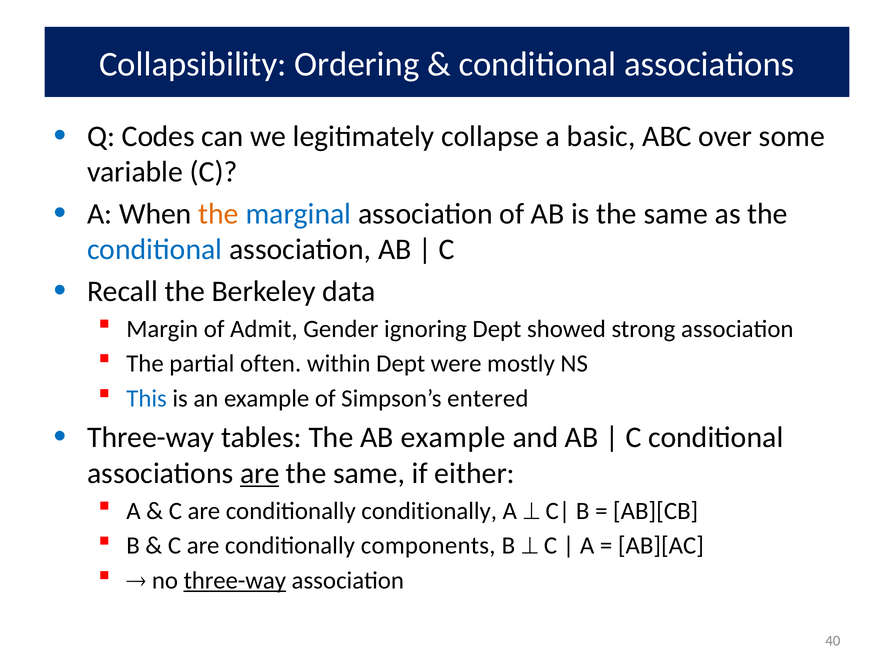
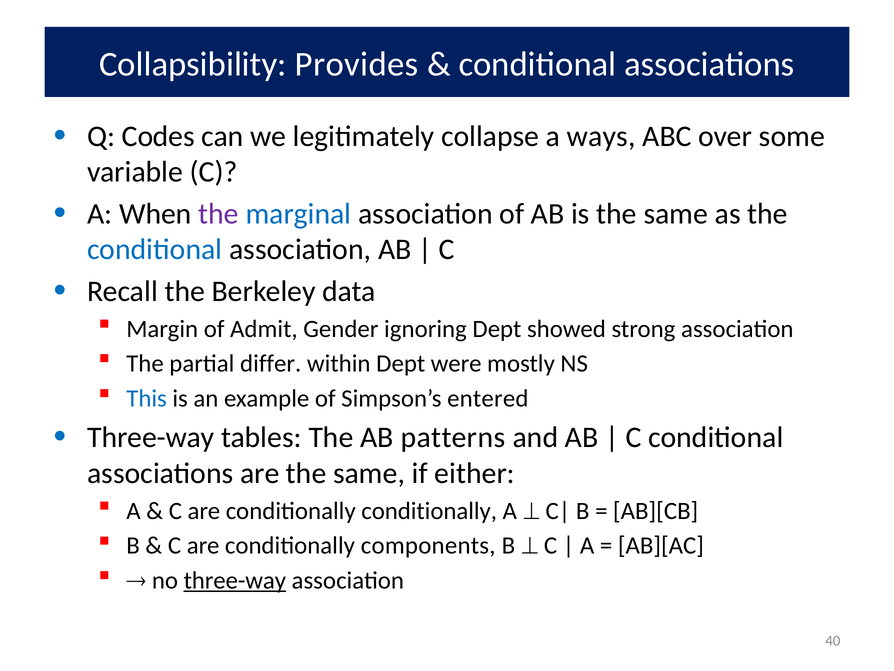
Ordering: Ordering -> Provides (357, 64)
basic: basic -> ways (601, 136)
the colour: orange -> purple (219, 214)
often: often -> differ (271, 363)
AB example: example -> patterns (453, 437)
are underline: present -> none (260, 473)
